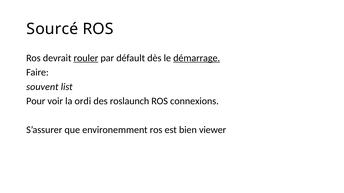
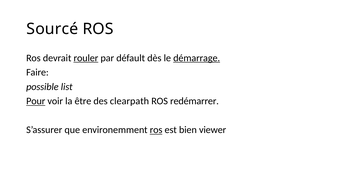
souvent: souvent -> possible (42, 87)
Pour underline: none -> present (36, 101)
ordi: ordi -> être (83, 101)
roslaunch: roslaunch -> clearpath (129, 101)
connexions: connexions -> redémarrer (194, 101)
ros underline: none -> present (156, 130)
